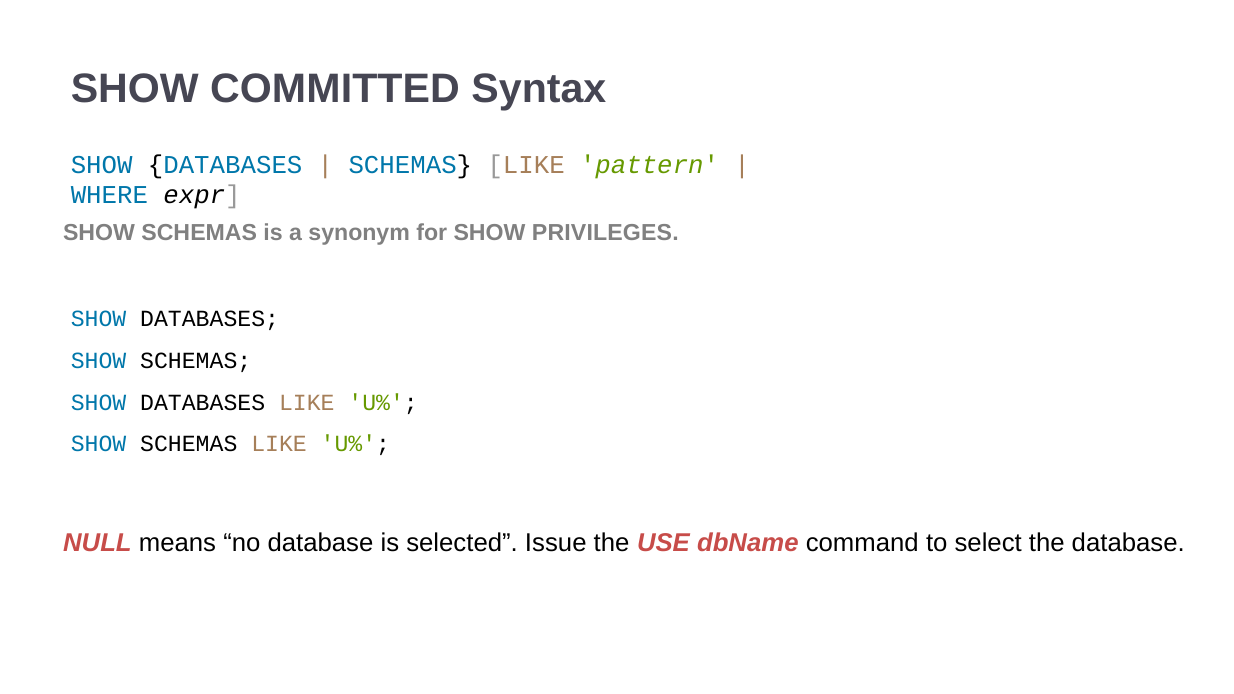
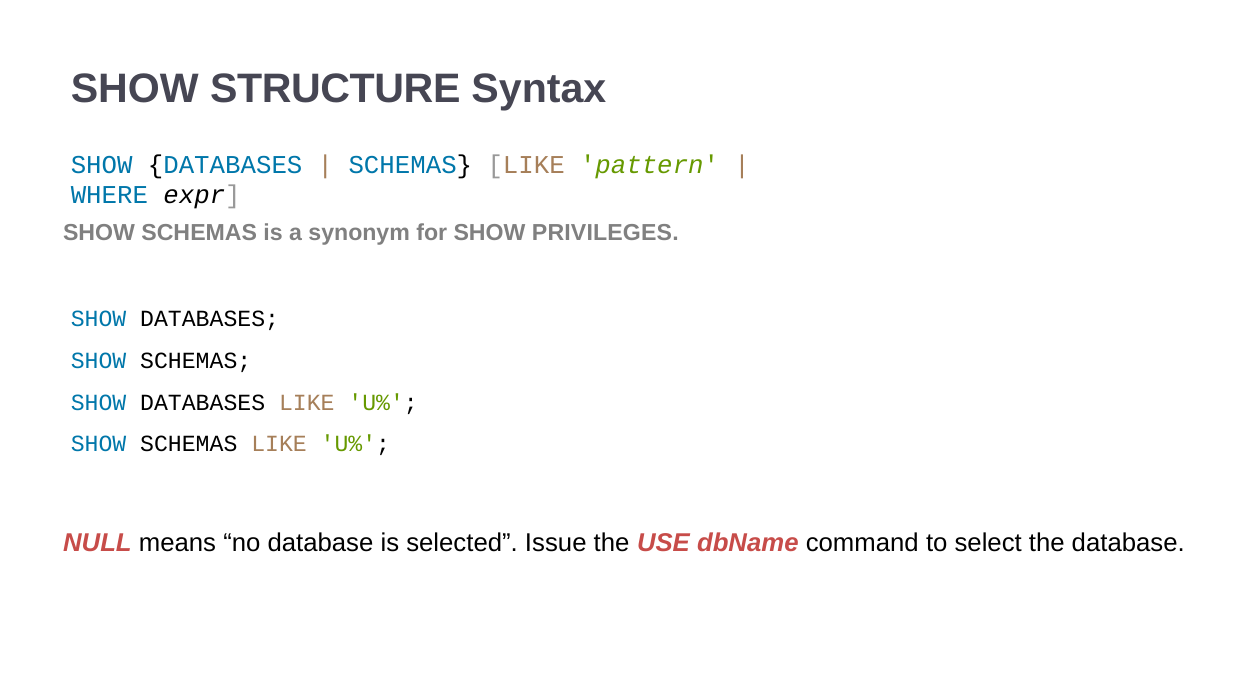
COMMITTED: COMMITTED -> STRUCTURE (335, 89)
